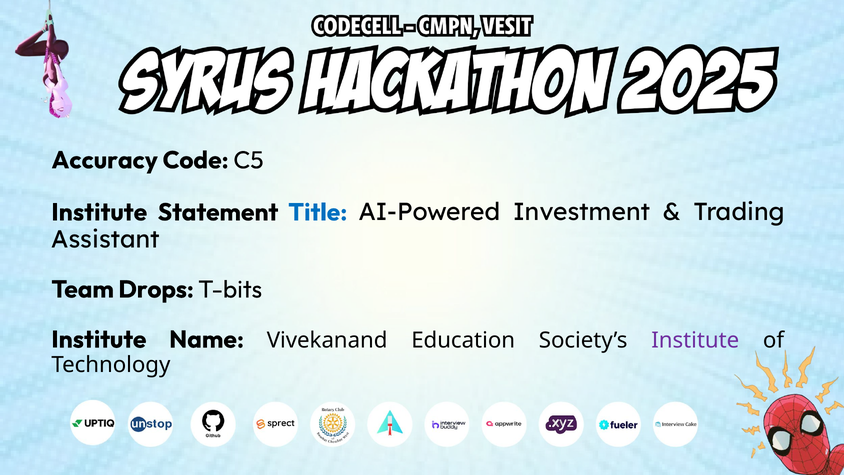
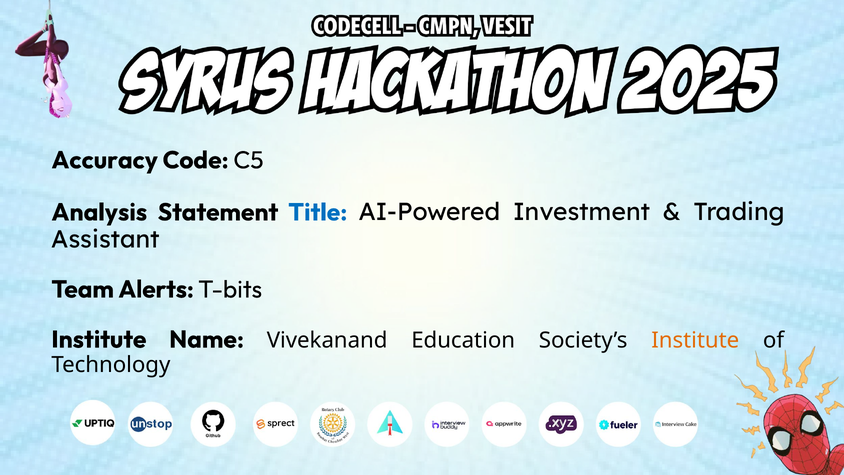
Institute: Institute -> Analysis (99, 212)
Drops: Drops -> Alerts (156, 289)
Institute colour: purple -> orange (695, 340)
